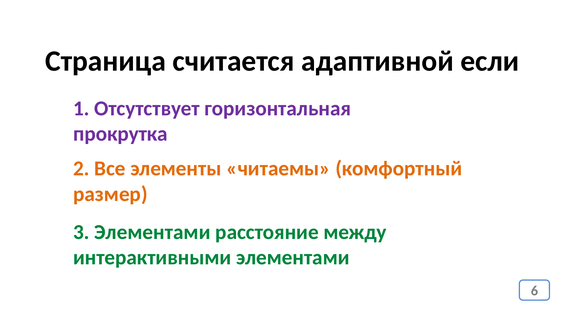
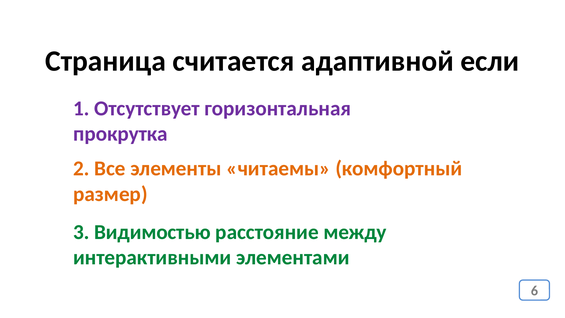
3 Элементами: Элементами -> Видимостью (152, 232)
